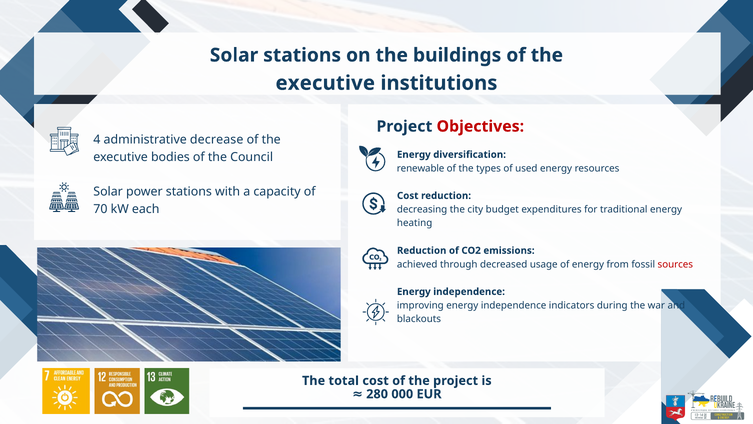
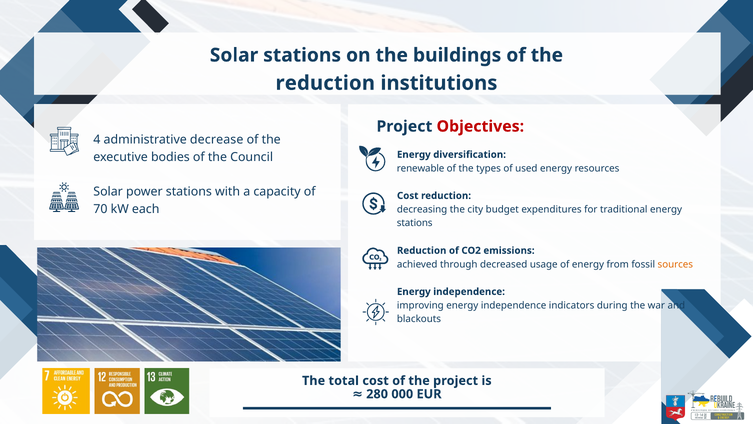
executive: executive -> reduction (325, 83)
heating: heating -> stations (415, 223)
sources colour: red -> orange (675, 264)
